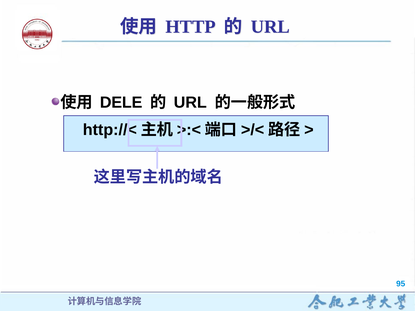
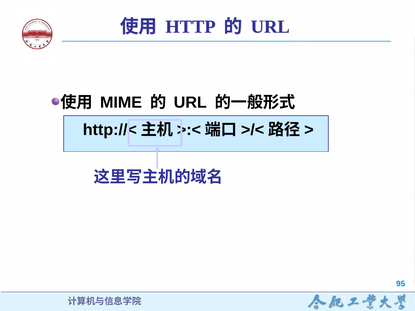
DELE: DELE -> MIME (121, 103)
